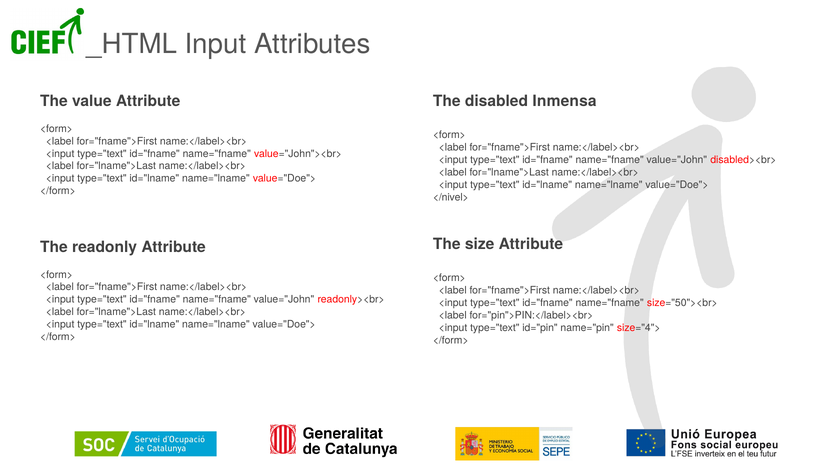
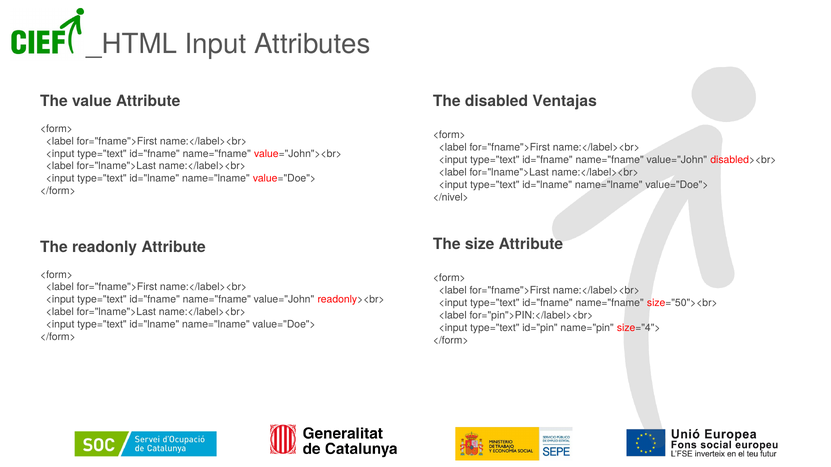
Inmensa: Inmensa -> Ventajas (565, 101)
